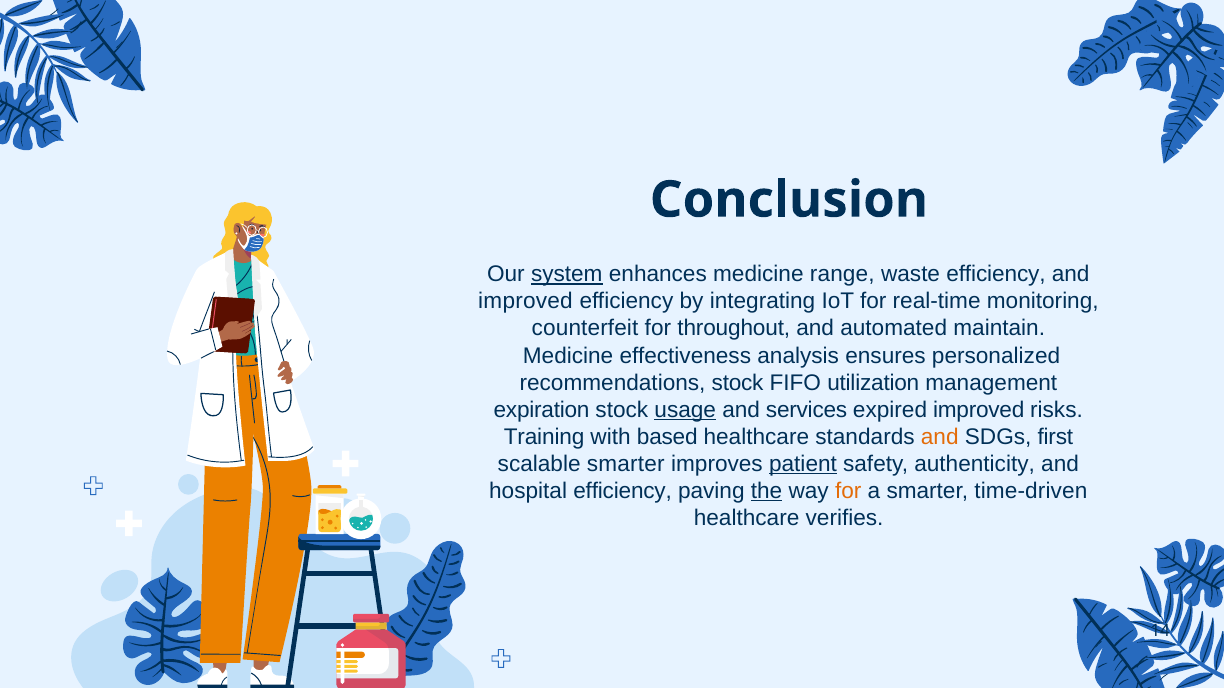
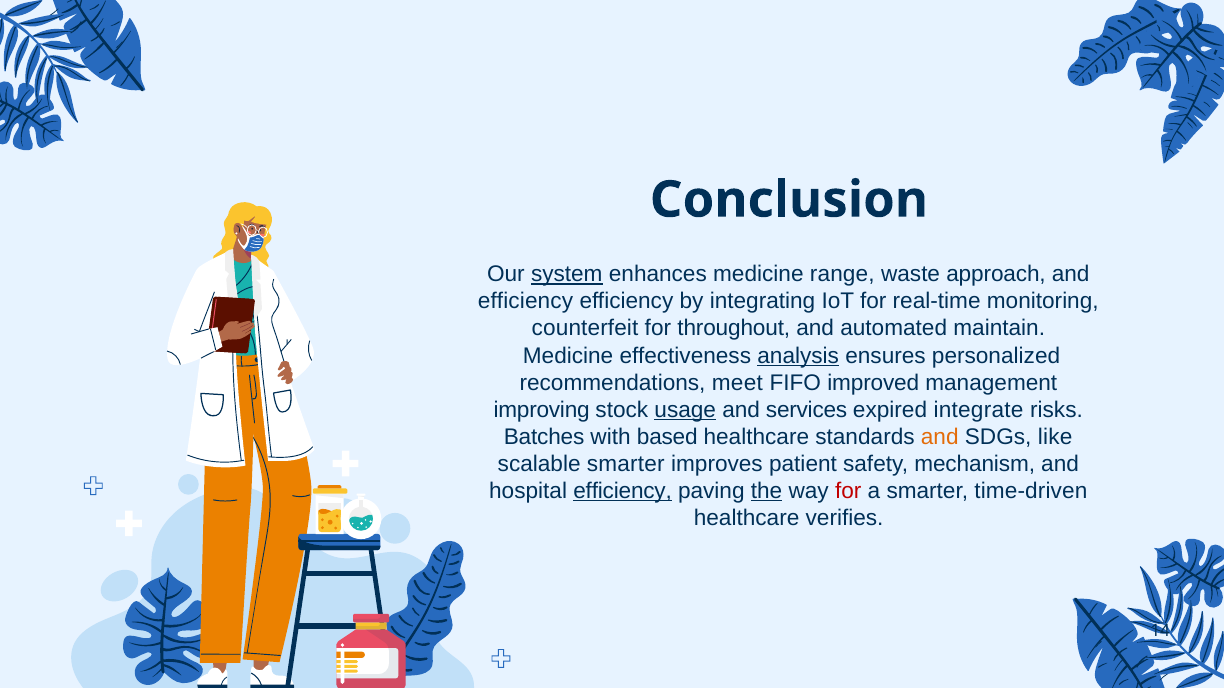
waste efficiency: efficiency -> approach (996, 274)
improved: improved -> efficiency (526, 302)
analysis underline: none -> present (798, 356)
recommendations stock: stock -> meet (737, 383)
utilization: utilization -> improved (873, 383)
expiration: expiration -> improving (542, 410)
expired improved: improved -> integrate (978, 410)
Training: Training -> Batches (544, 437)
first: first -> like (1055, 437)
patient underline: present -> none (803, 464)
authenticity: authenticity -> mechanism (975, 464)
efficiency underline: none -> present (623, 491)
for colour: orange -> red (848, 491)
